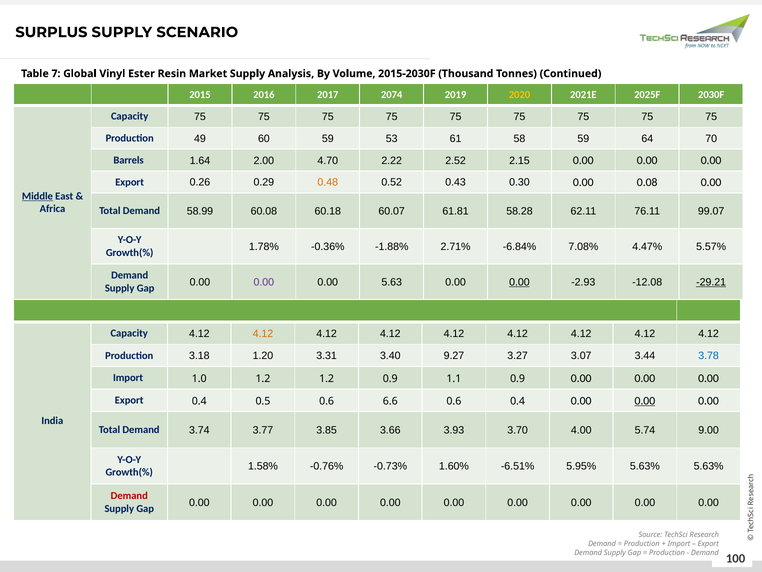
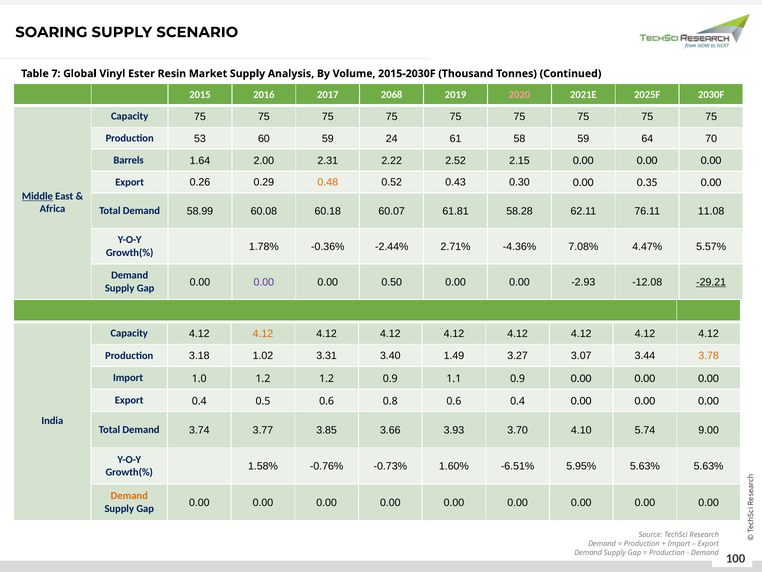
SURPLUS: SURPLUS -> SOARING (51, 32)
2074: 2074 -> 2068 (392, 94)
2020 colour: yellow -> pink (519, 94)
49: 49 -> 53 (200, 139)
53: 53 -> 24 (392, 139)
4.70: 4.70 -> 2.31 (328, 160)
0.08: 0.08 -> 0.35 (647, 182)
99.07: 99.07 -> 11.08 (711, 211)
-1.88%: -1.88% -> -2.44% (392, 246)
-6.84%: -6.84% -> -4.36% (520, 246)
5.63: 5.63 -> 0.50 (392, 282)
0.00 underline: present -> none (519, 282)
1.20: 1.20 -> 1.02 (263, 356)
9.27: 9.27 -> 1.49 (454, 356)
3.78 colour: blue -> orange (709, 356)
6.6: 6.6 -> 0.8 (390, 401)
0.00 underline: present -> none (645, 400)
4.00: 4.00 -> 4.10 (581, 430)
Demand colour: red -> orange (129, 496)
